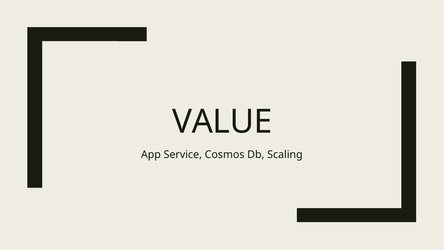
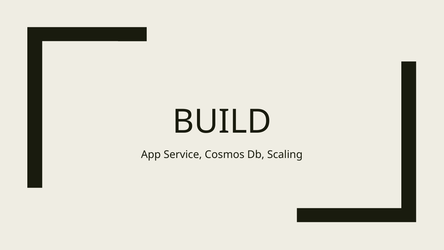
VALUE: VALUE -> BUILD (222, 122)
